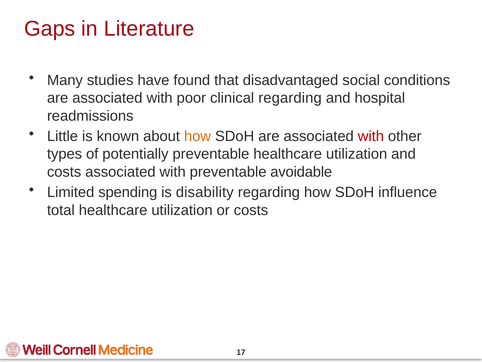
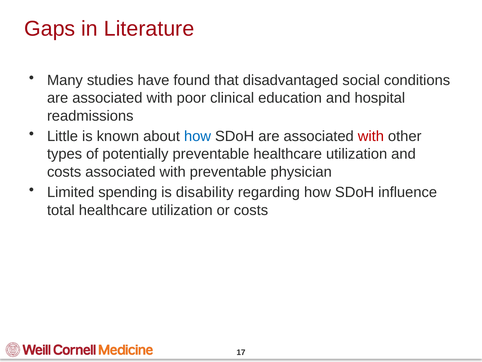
clinical regarding: regarding -> education (290, 98)
how colour: orange -> blue (198, 136)
avoidable: avoidable -> physician (301, 172)
